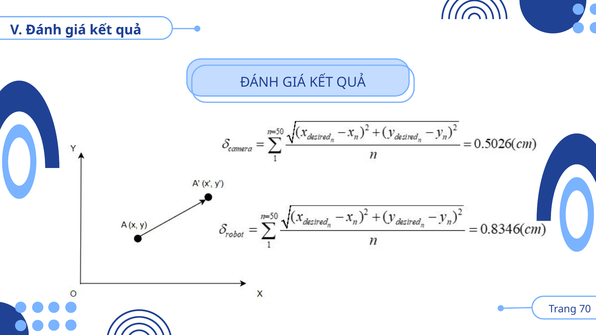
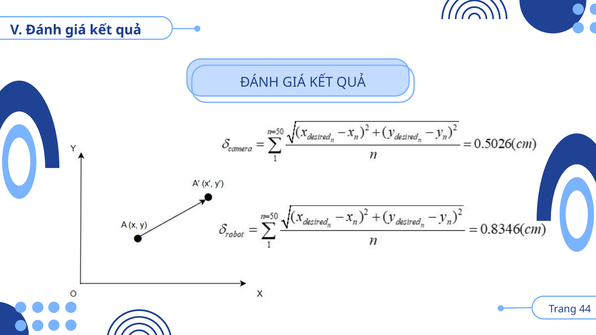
70: 70 -> 44 (585, 309)
